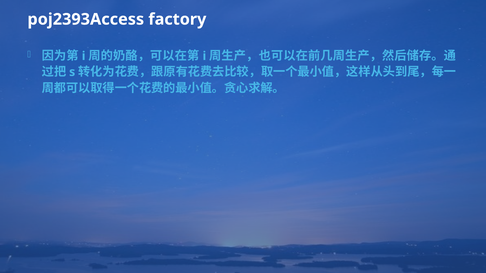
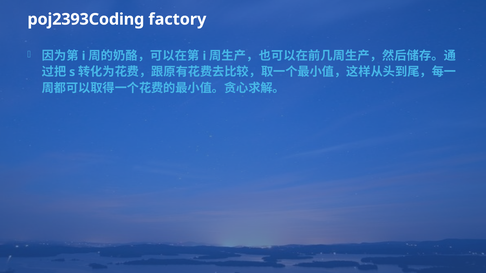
poj2393Access: poj2393Access -> poj2393Coding (86, 19)
